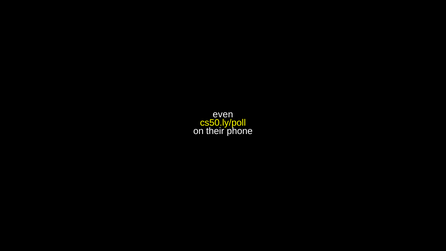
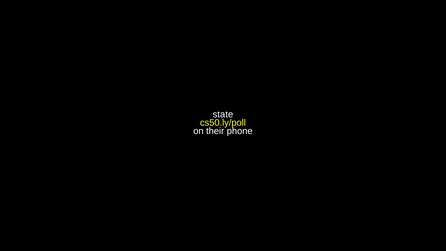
even: even -> state (223, 115)
